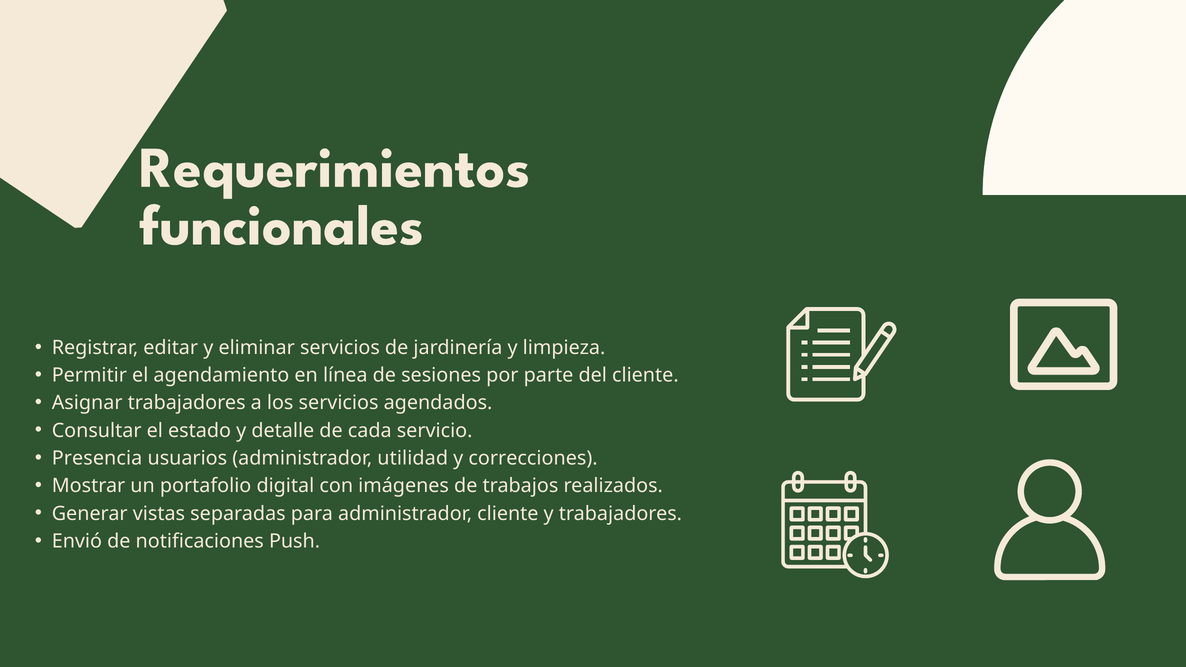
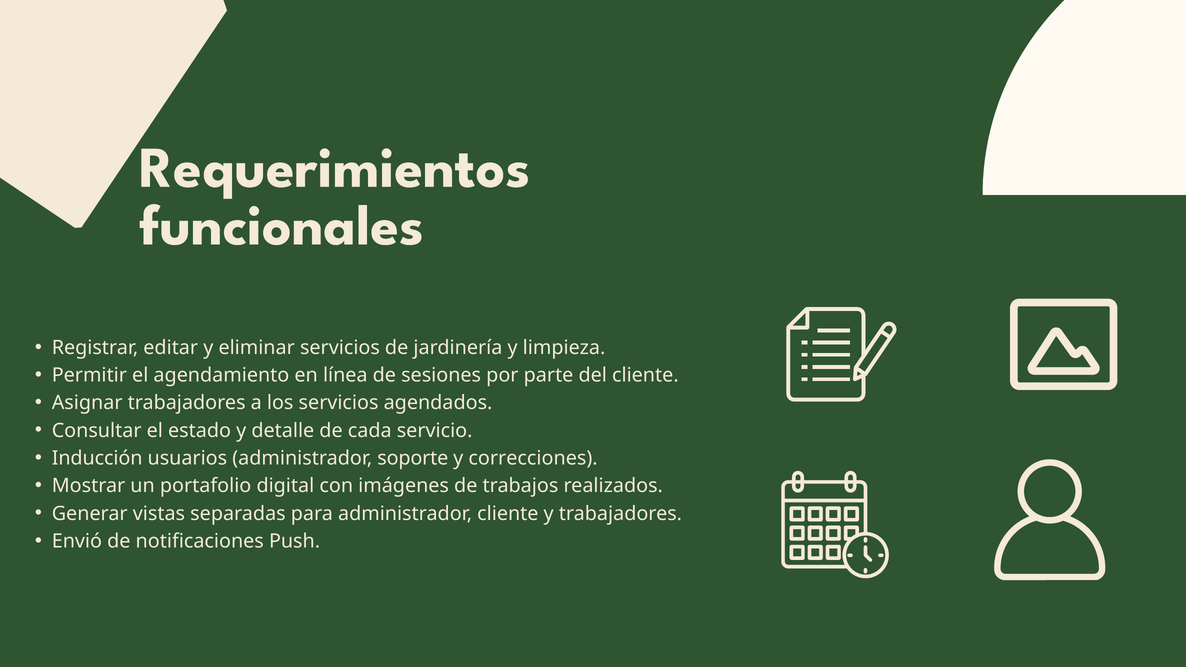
Presencia: Presencia -> Inducción (97, 458)
utilidad: utilidad -> soporte (413, 458)
